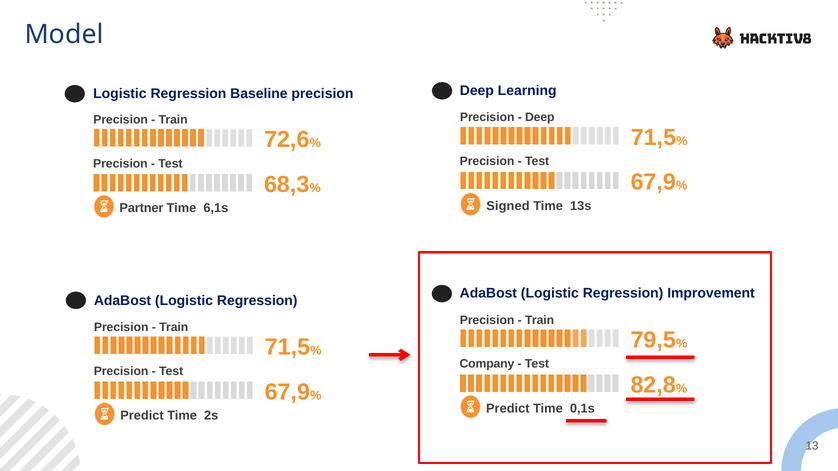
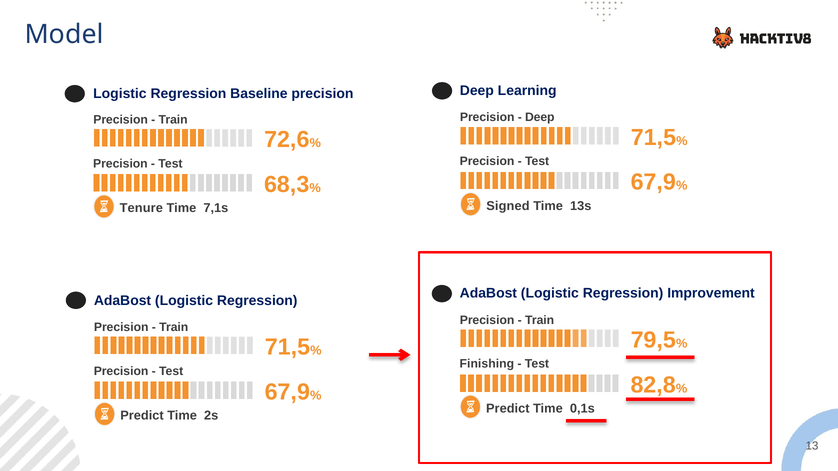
Partner: Partner -> Tenure (141, 208)
6,1s: 6,1s -> 7,1s (216, 208)
Company: Company -> Finishing (487, 364)
